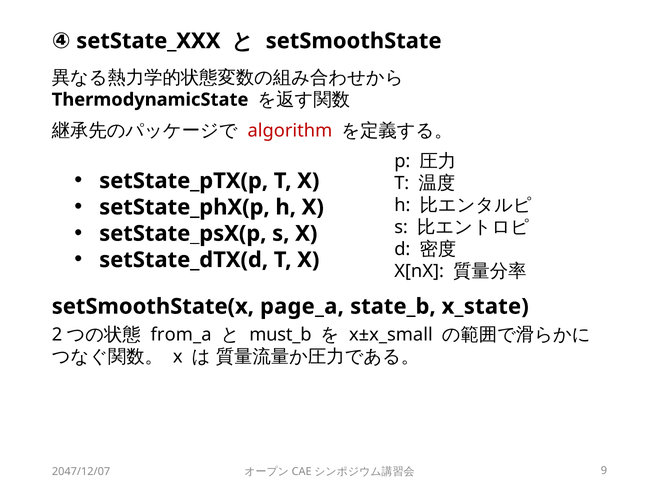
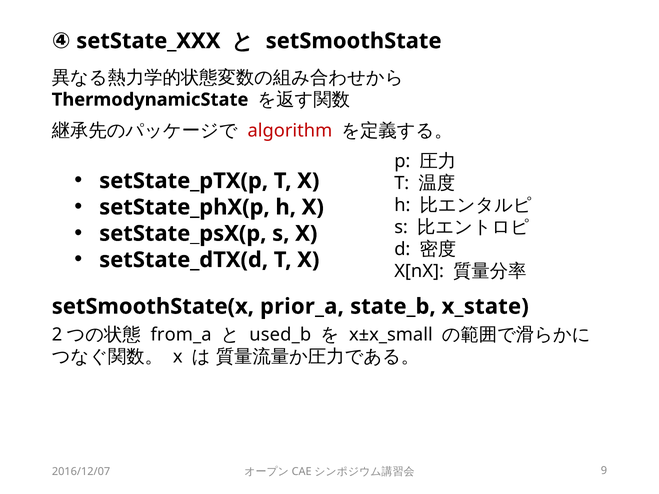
page_a: page_a -> prior_a (302, 307)
must_b: must_b -> used_b (280, 335)
2047/12/07: 2047/12/07 -> 2016/12/07 (81, 472)
